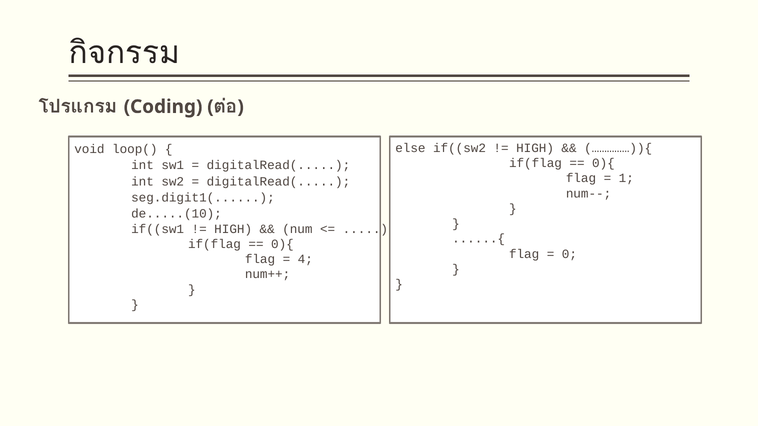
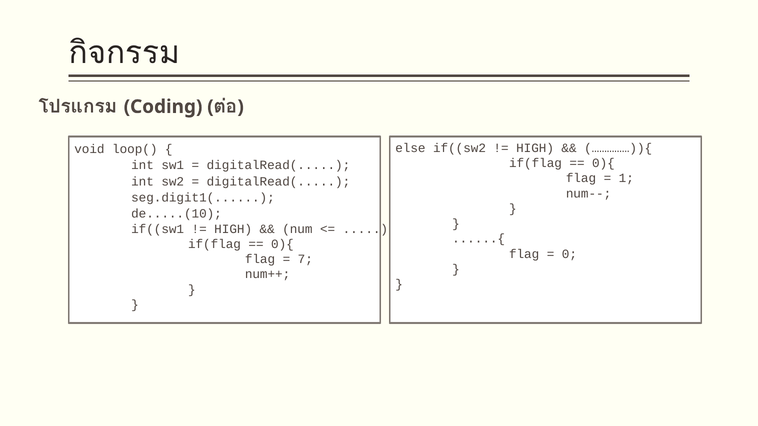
4: 4 -> 7 (305, 259)
